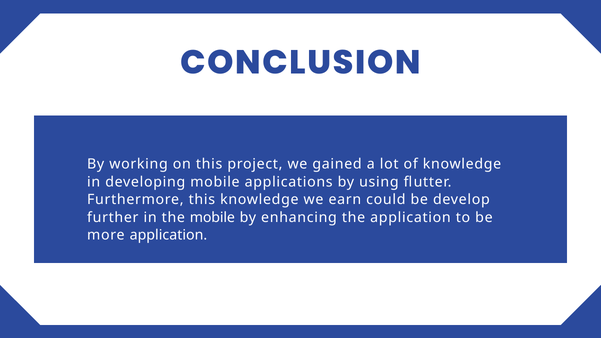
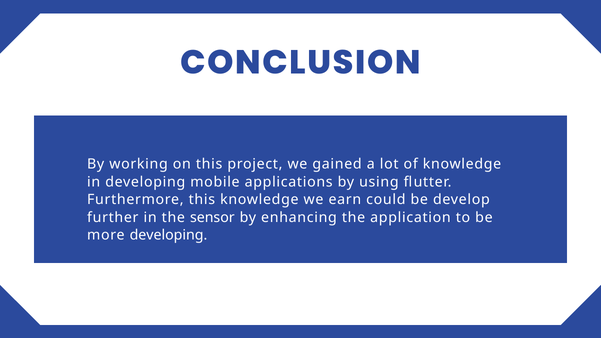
the mobile: mobile -> sensor (212, 217)
more application: application -> developing (168, 235)
